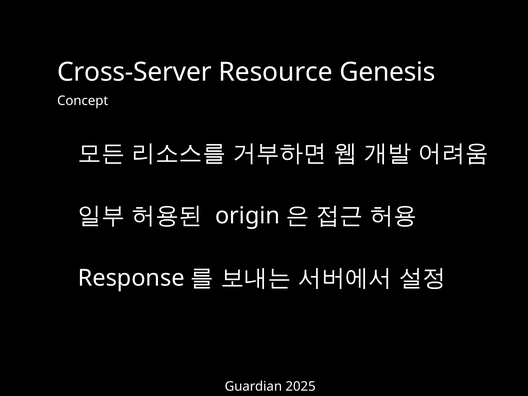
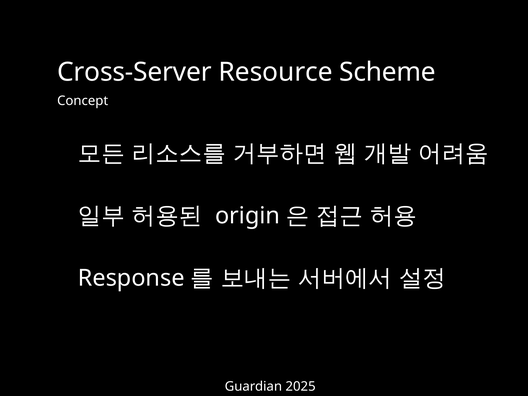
Genesis: Genesis -> Scheme (388, 72)
